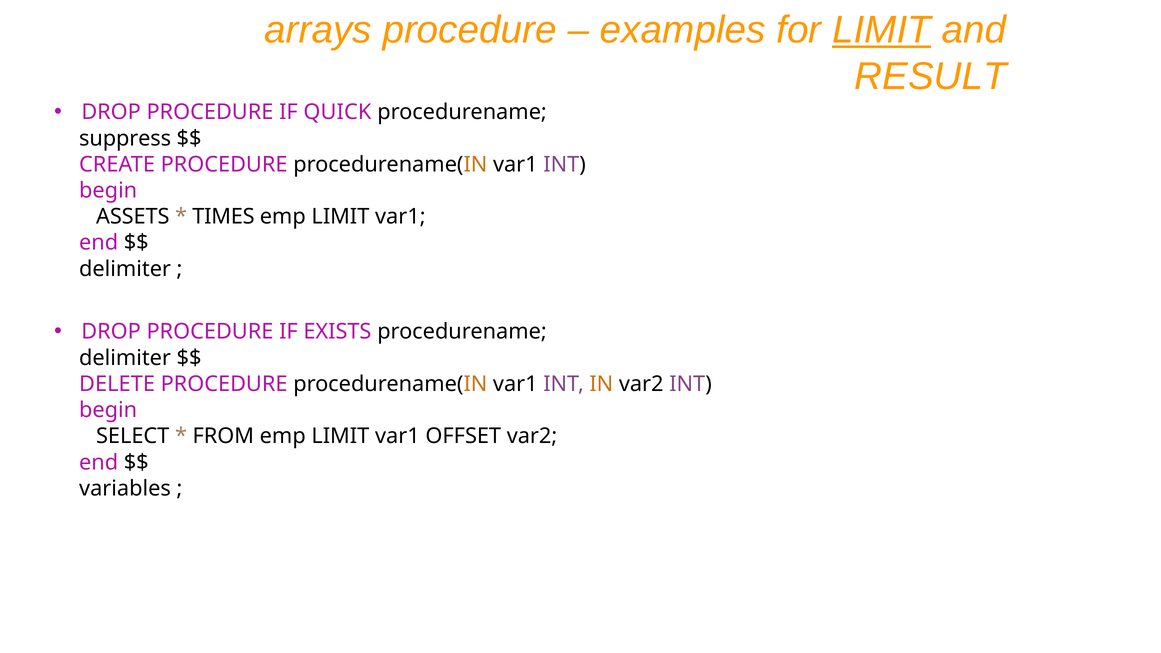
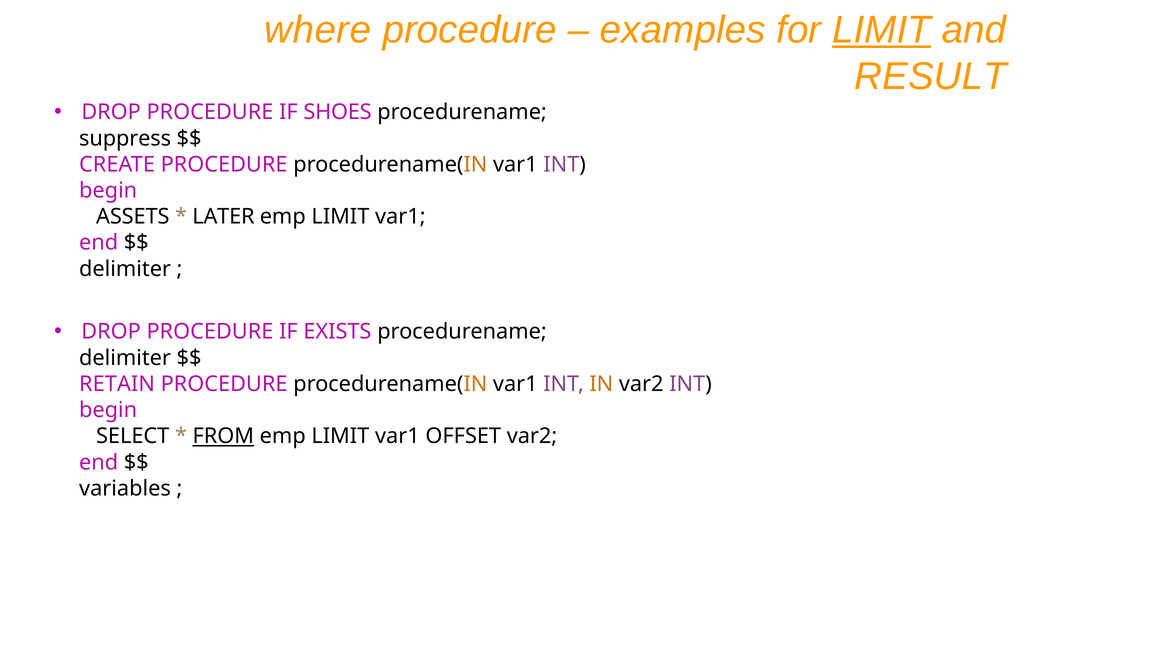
arrays: arrays -> where (318, 30)
QUICK: QUICK -> SHOES (338, 112)
TIMES: TIMES -> LATER (223, 217)
DELETE: DELETE -> RETAIN (117, 384)
FROM underline: none -> present (223, 436)
